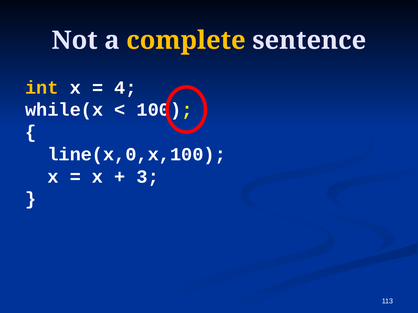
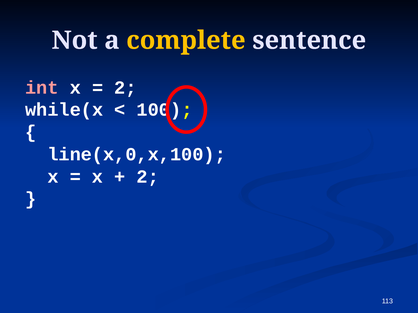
int colour: yellow -> pink (42, 88)
4: 4 -> 2 (125, 88)
3: 3 -> 2 (148, 177)
